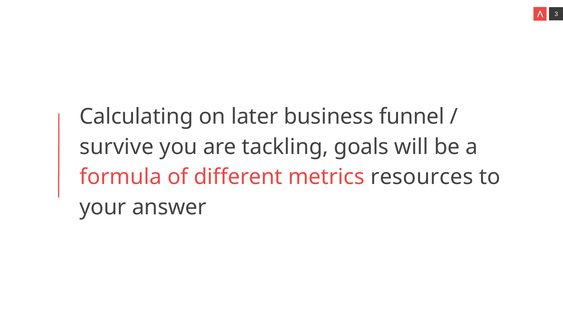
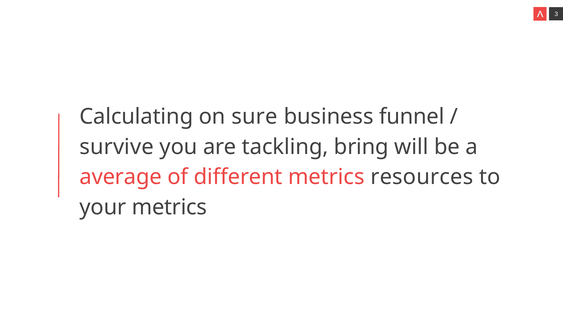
later: later -> sure (255, 117)
goals: goals -> bring (361, 147)
formula: formula -> average (121, 177)
your answer: answer -> metrics (169, 207)
